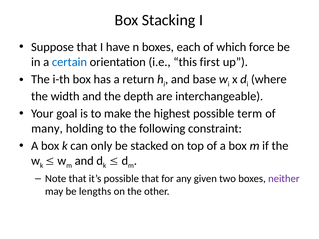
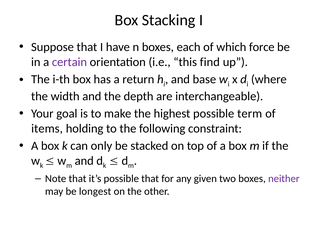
certain colour: blue -> purple (69, 62)
first: first -> find (210, 62)
many: many -> items (47, 129)
lengths: lengths -> longest (95, 192)
